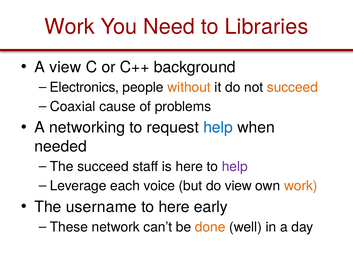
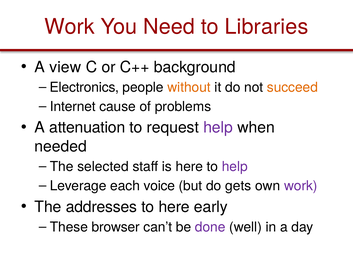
Coaxial: Coaxial -> Internet (73, 106)
networking: networking -> attenuation (87, 127)
help colour: blue -> purple (218, 127)
The succeed: succeed -> selected (103, 167)
do view: view -> gets (238, 186)
work colour: orange -> purple (301, 186)
username: username -> addresses (101, 207)
network: network -> browser (116, 227)
done colour: orange -> purple (210, 227)
